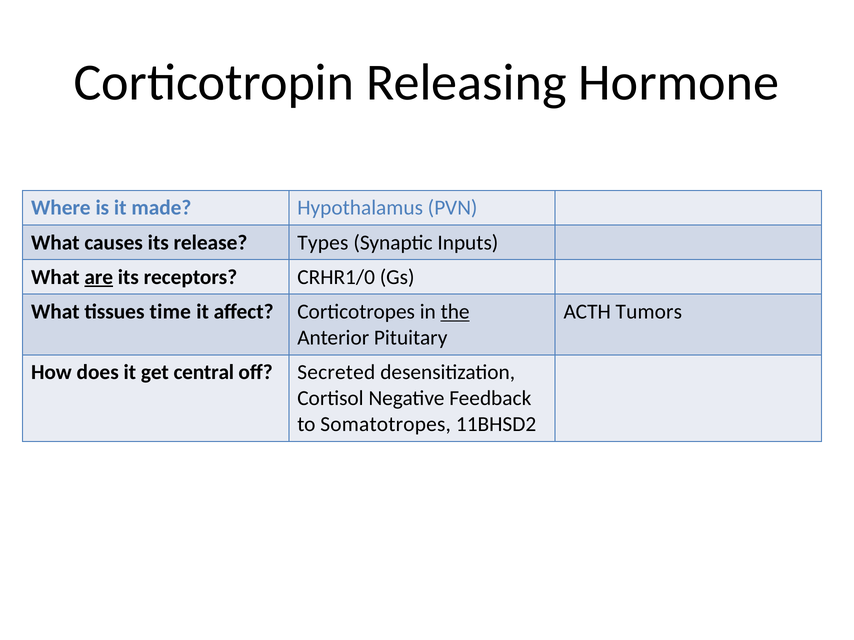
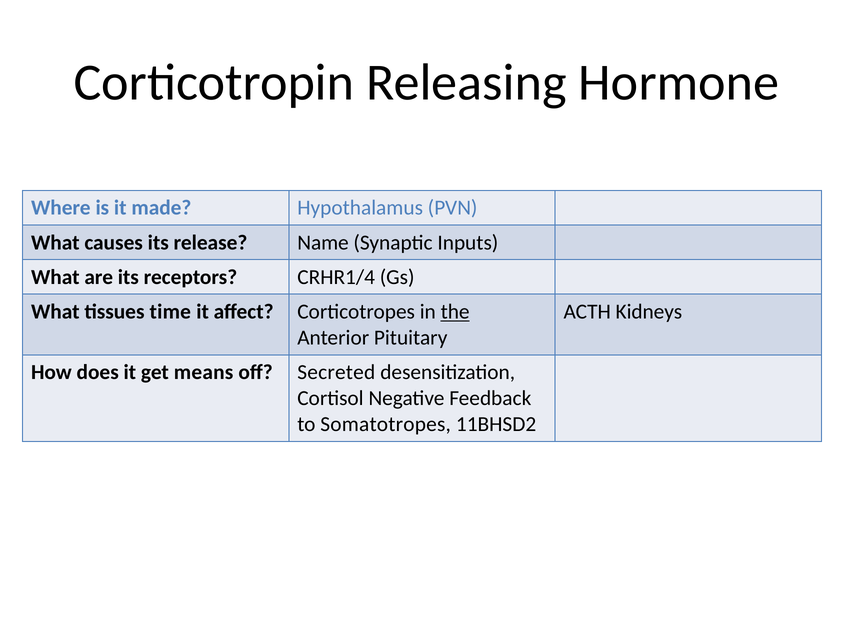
Types: Types -> Name (323, 243)
are underline: present -> none (99, 277)
CRHR1/0: CRHR1/0 -> CRHR1/4 (336, 277)
Tumors: Tumors -> Kidneys (649, 312)
central: central -> means (204, 373)
